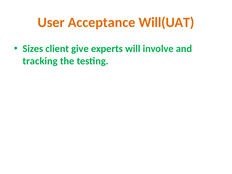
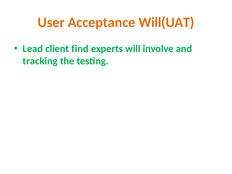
Sizes: Sizes -> Lead (33, 49)
give: give -> find (80, 49)
